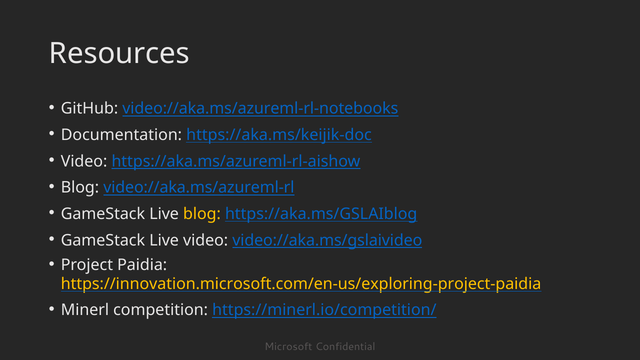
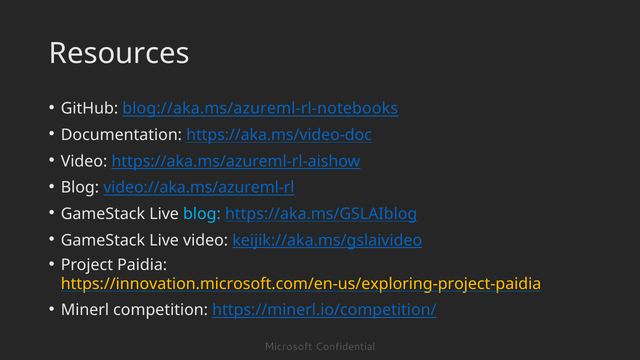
video://aka.ms/azureml-rl-notebooks: video://aka.ms/azureml-rl-notebooks -> blog://aka.ms/azureml-rl-notebooks (260, 109)
https://aka.ms/keijik-doc: https://aka.ms/keijik-doc -> https://aka.ms/video-doc (279, 135)
blog colour: yellow -> light blue (202, 214)
video://aka.ms/gslaivideo: video://aka.ms/gslaivideo -> keijik://aka.ms/gslaivideo (327, 240)
